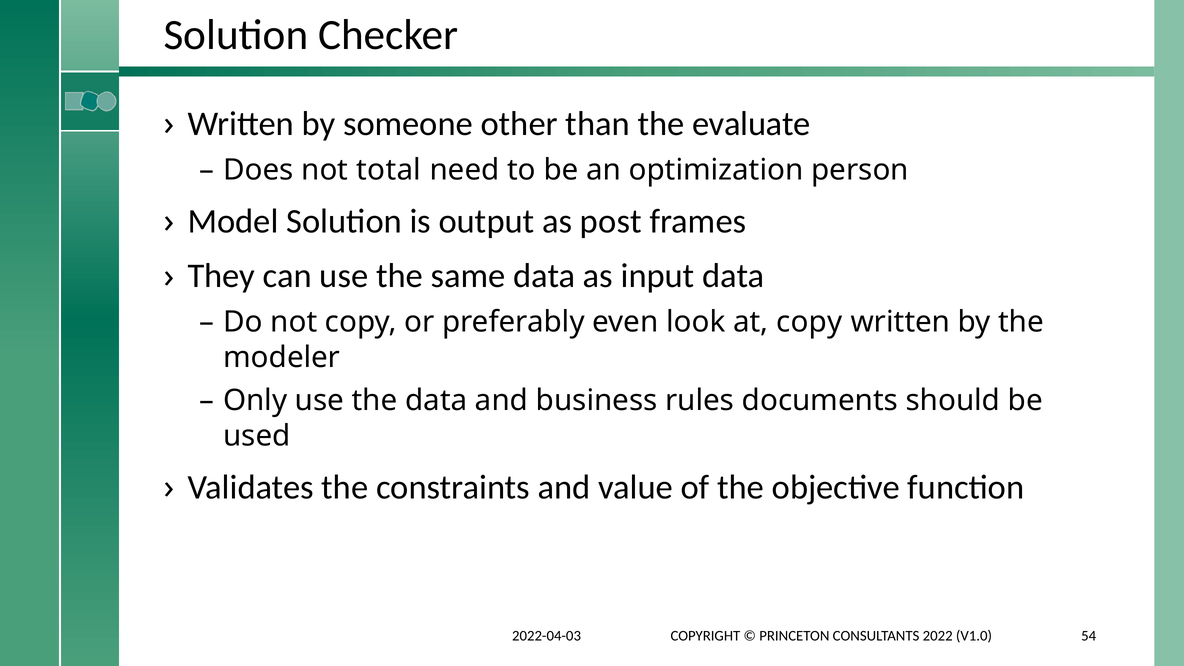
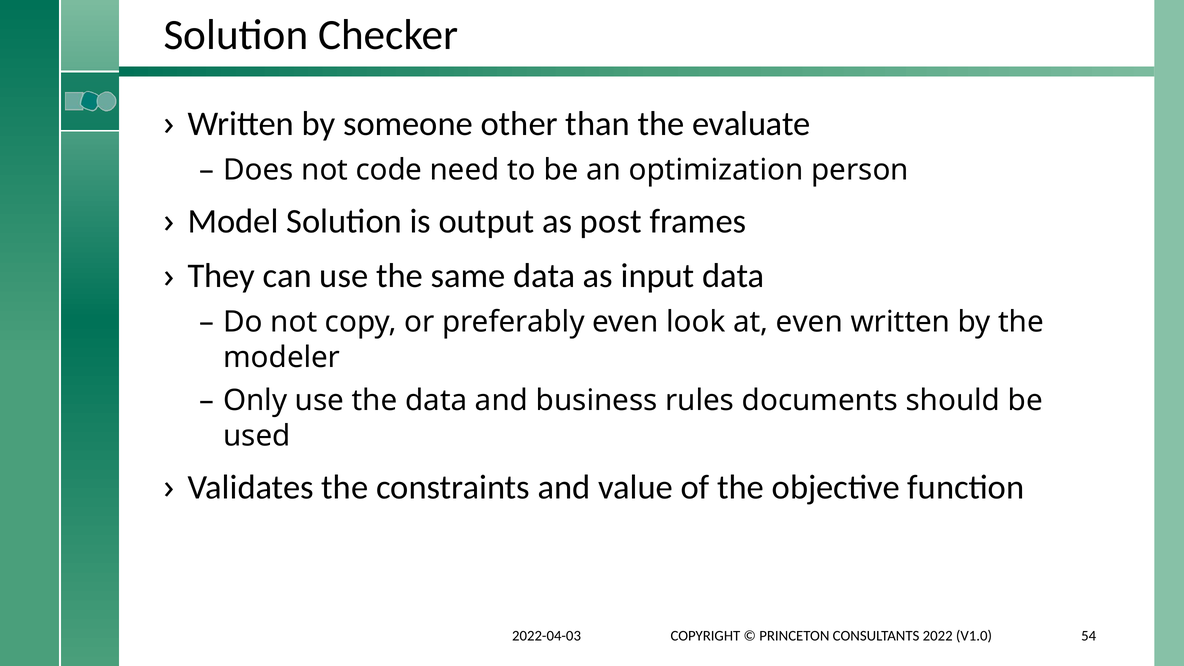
total: total -> code (389, 170)
at copy: copy -> even (809, 322)
